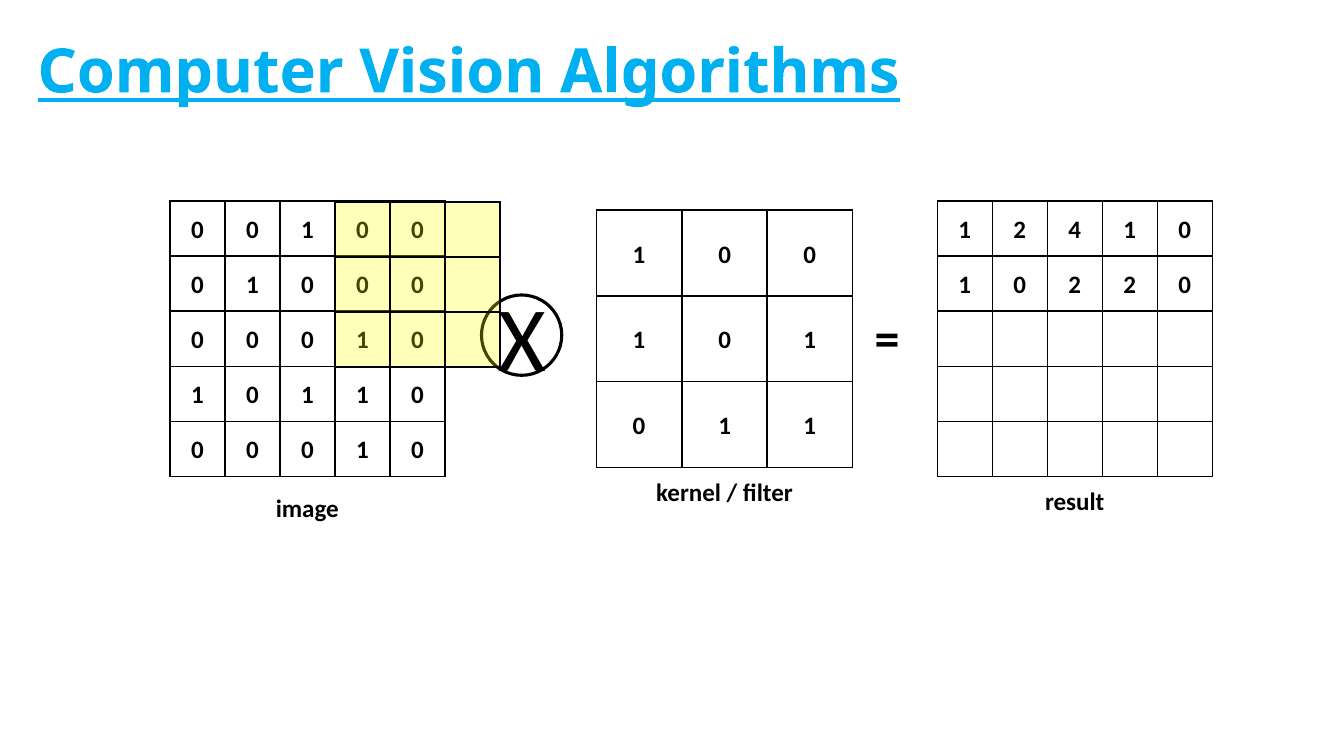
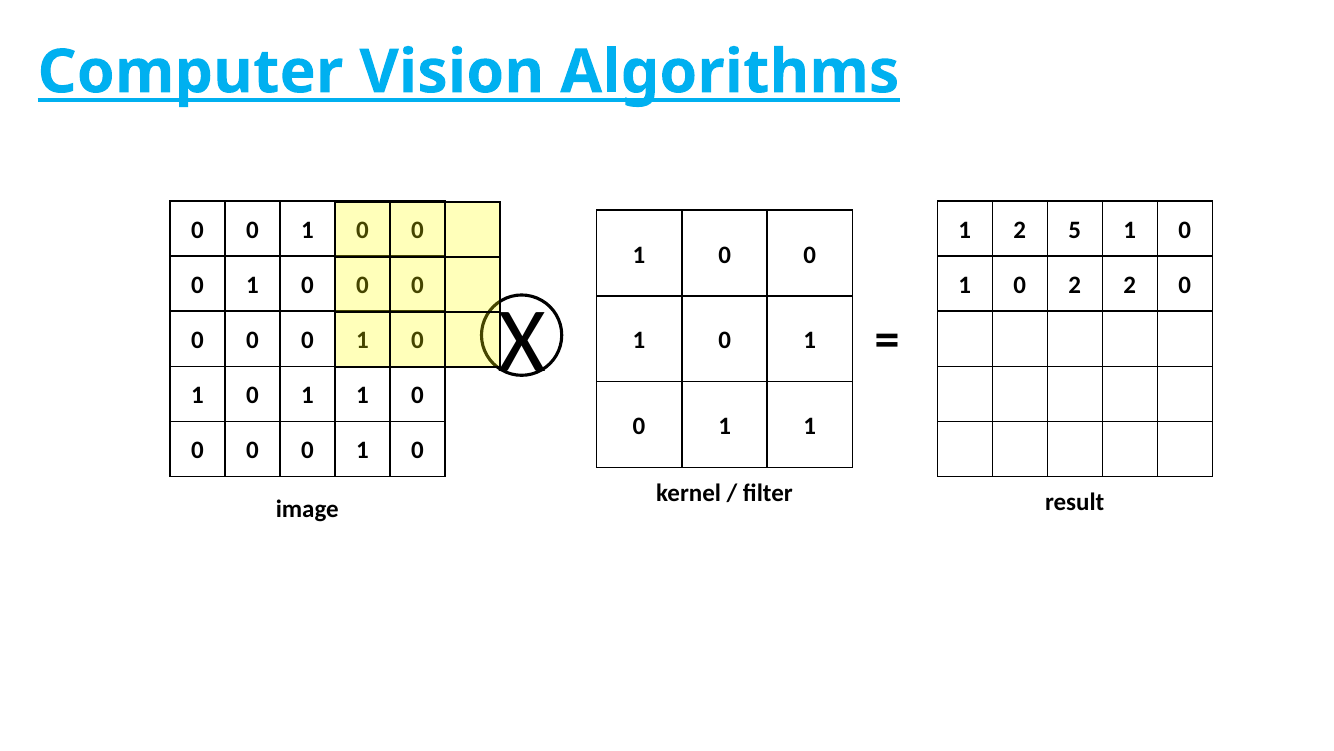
4: 4 -> 5 (1075, 230)
